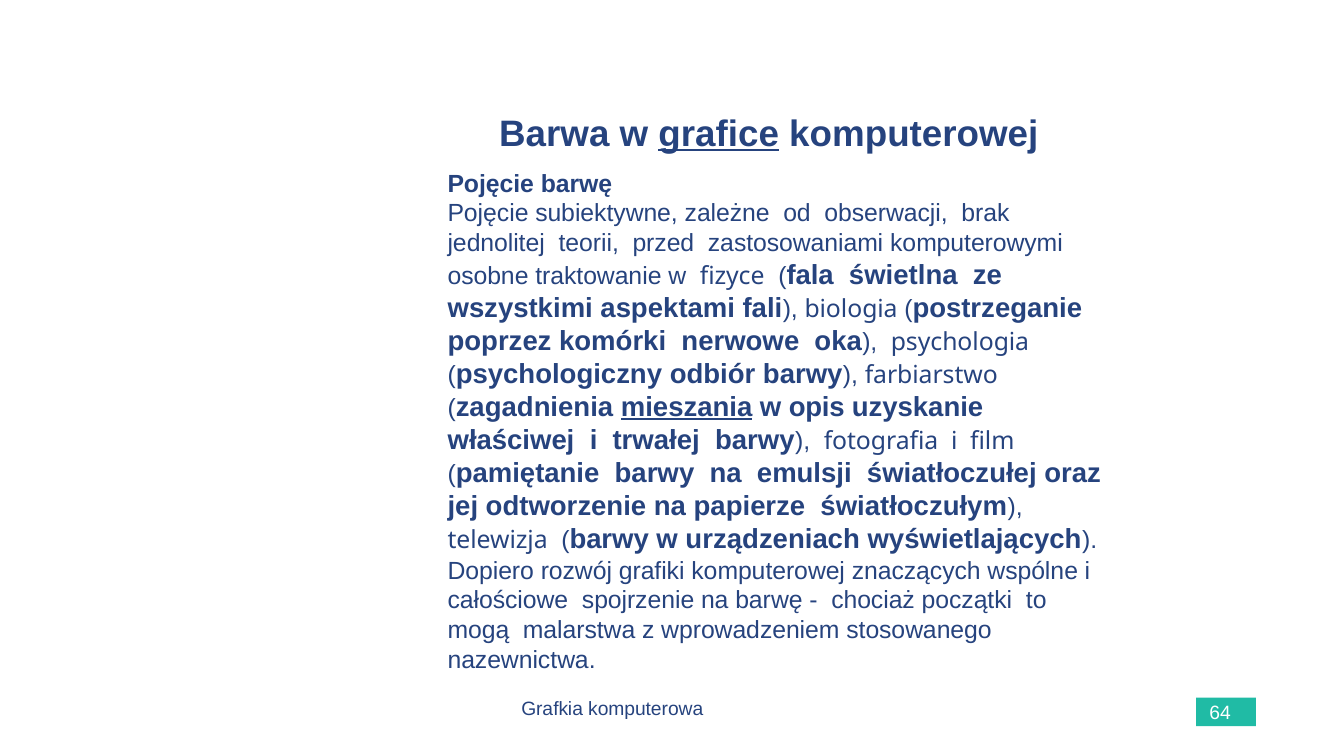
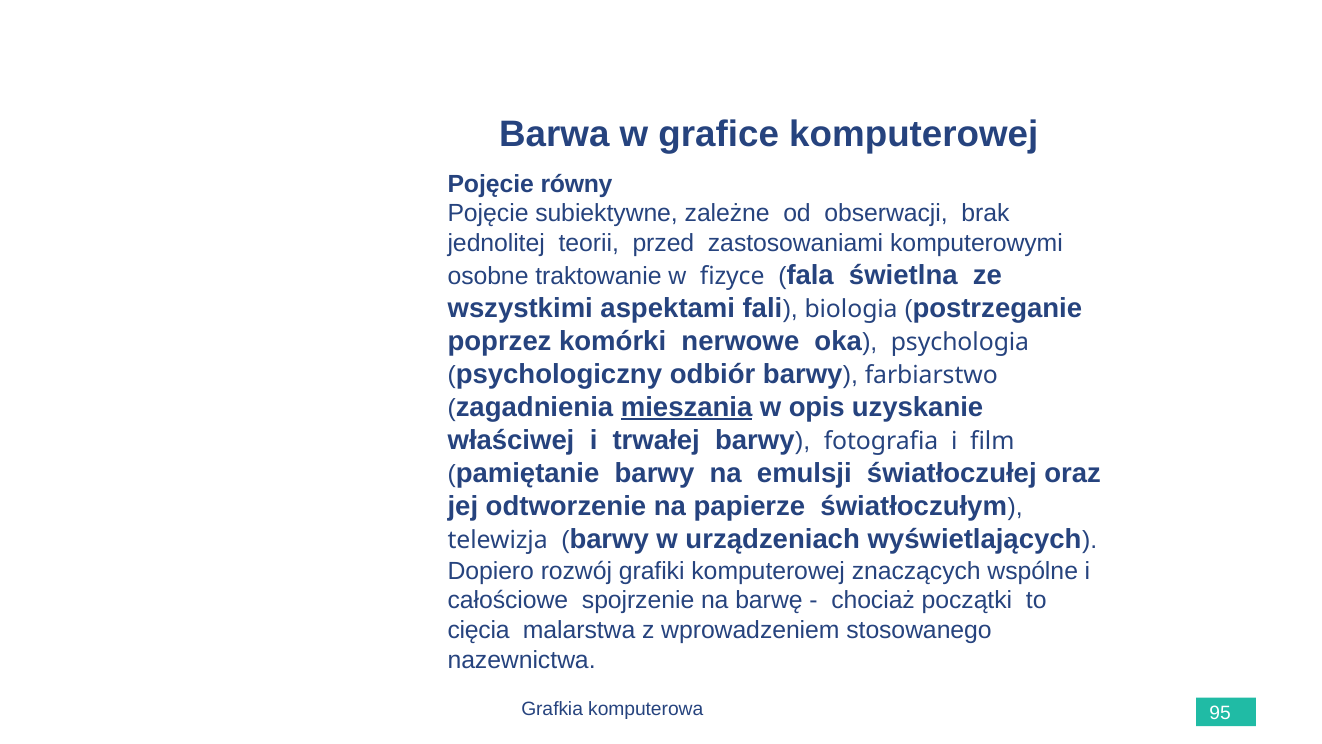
grafice underline: present -> none (719, 134)
Pojęcie barwę: barwę -> równy (577, 184)
mogą: mogą -> cięcia (479, 630)
64: 64 -> 95 (1220, 713)
